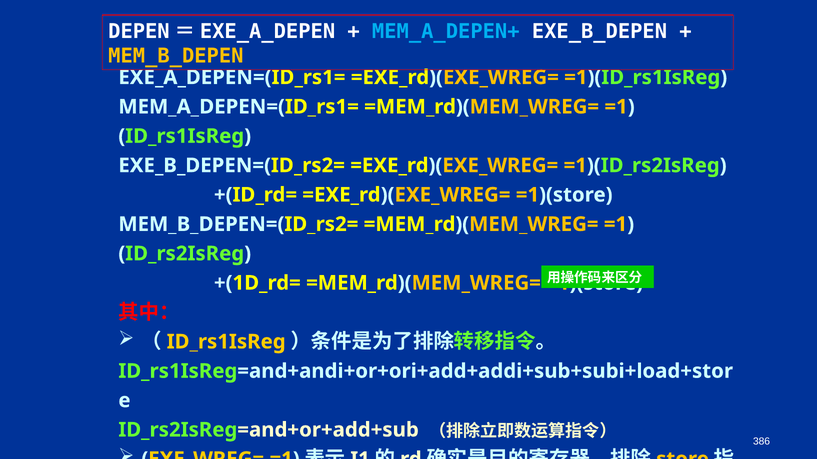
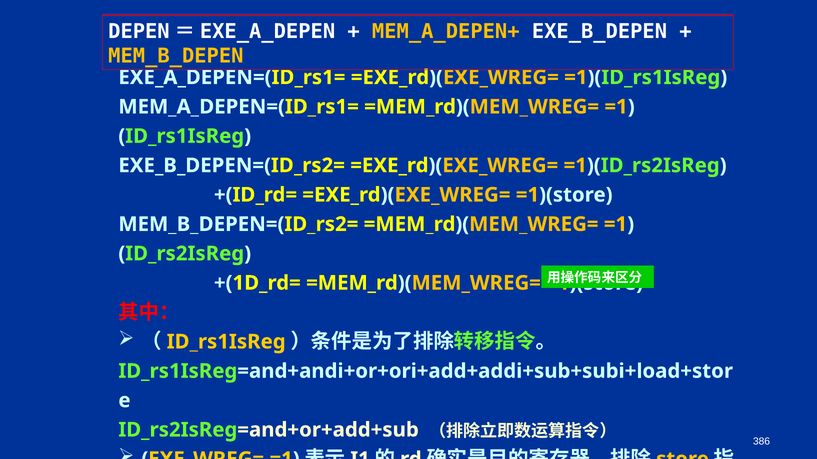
MEM_A_DEPEN+ colour: light blue -> yellow (446, 32)
